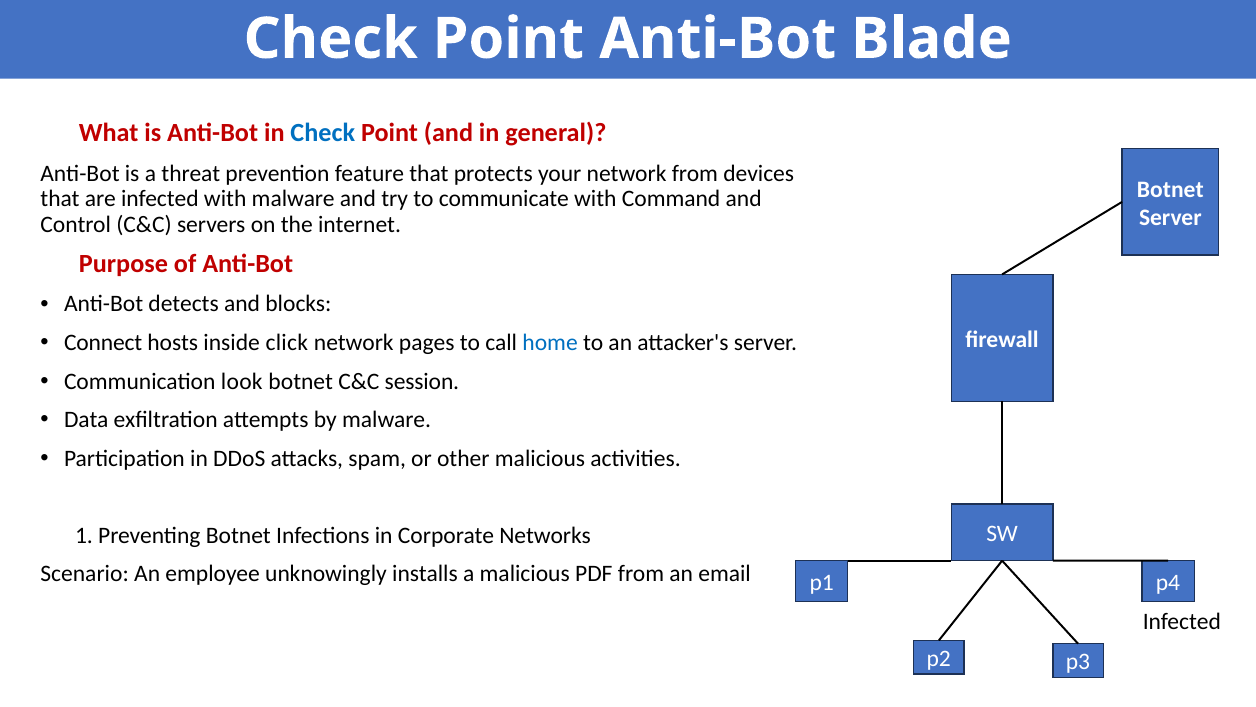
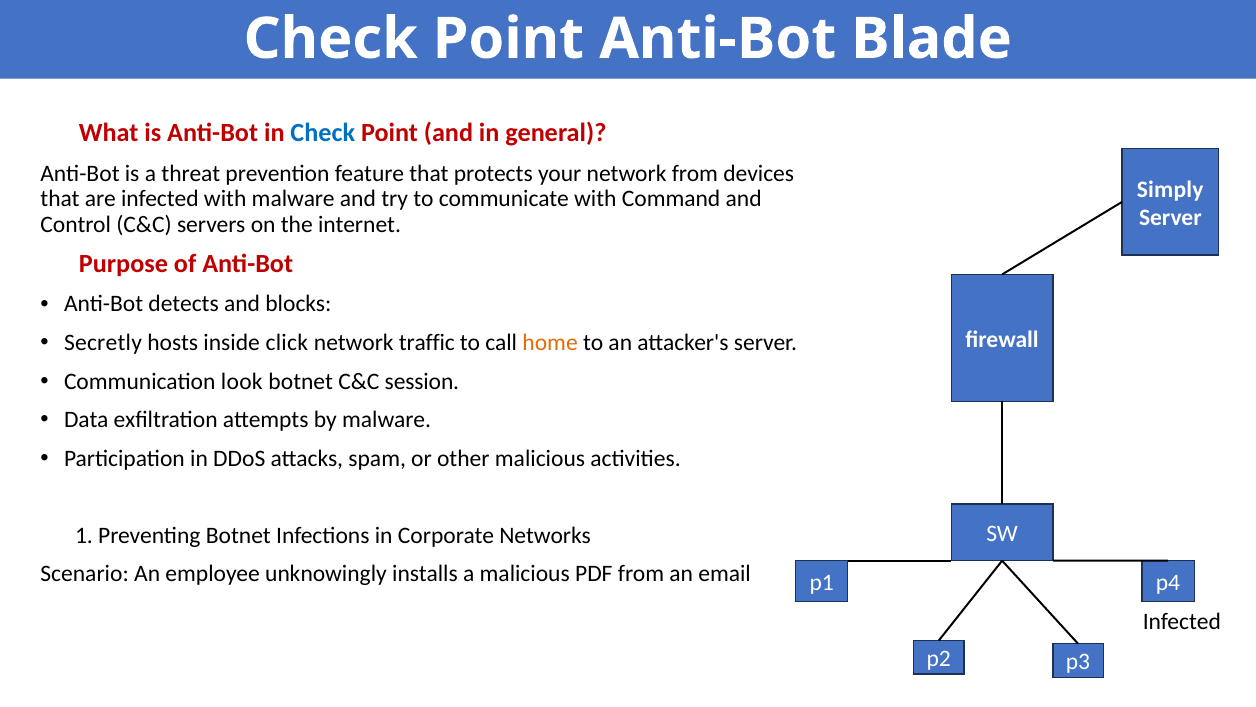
Botnet: Botnet -> Simply (1170, 189)
Connect: Connect -> Secretly (103, 343)
pages: pages -> traffic (427, 343)
home colour: blue -> orange (550, 343)
